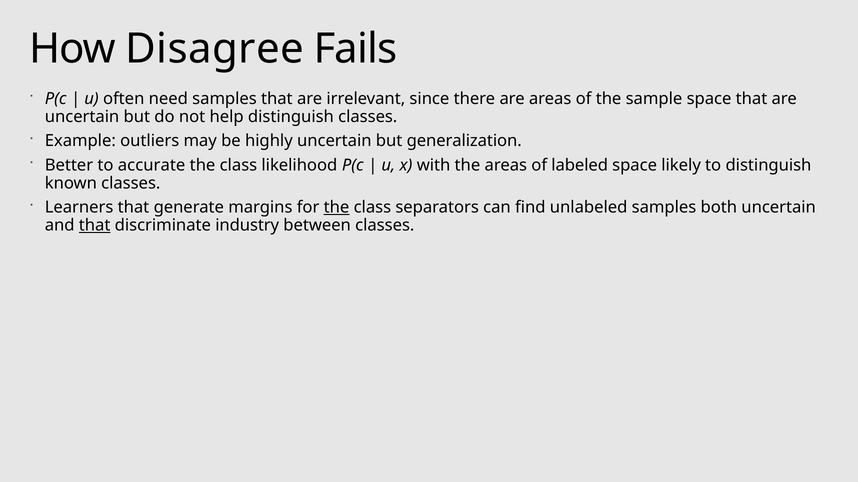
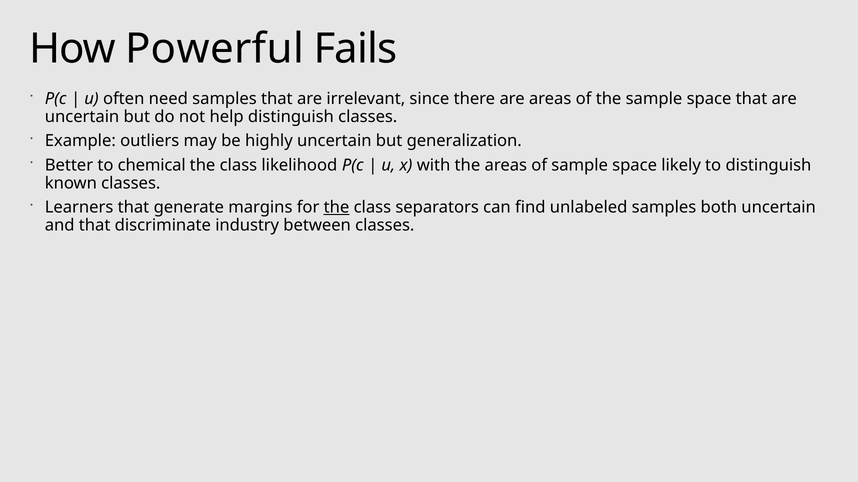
Disagree: Disagree -> Powerful (215, 49)
accurate: accurate -> chemical (152, 165)
of labeled: labeled -> sample (580, 165)
that underline: present -> none (95, 226)
